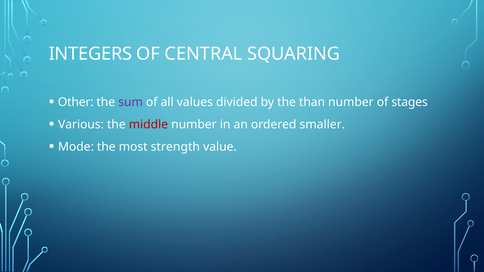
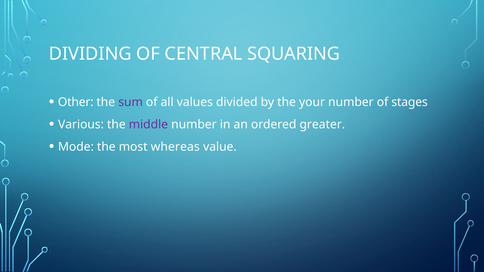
INTEGERS: INTEGERS -> DIVIDING (90, 54)
than: than -> your (312, 102)
middle colour: red -> purple (148, 125)
smaller: smaller -> greater (322, 125)
strength: strength -> whereas (175, 147)
